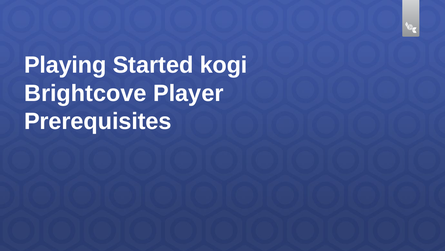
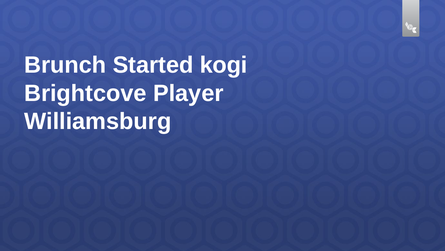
Playing: Playing -> Brunch (65, 65)
Prerequisites: Prerequisites -> Williamsburg (98, 121)
